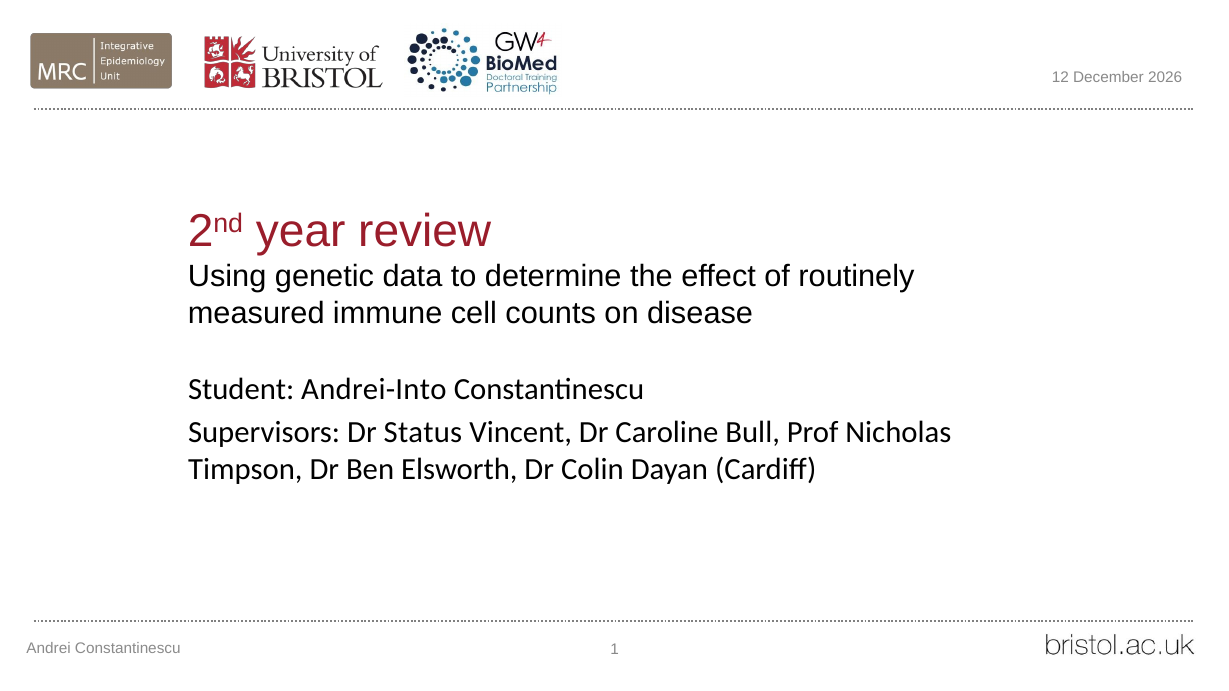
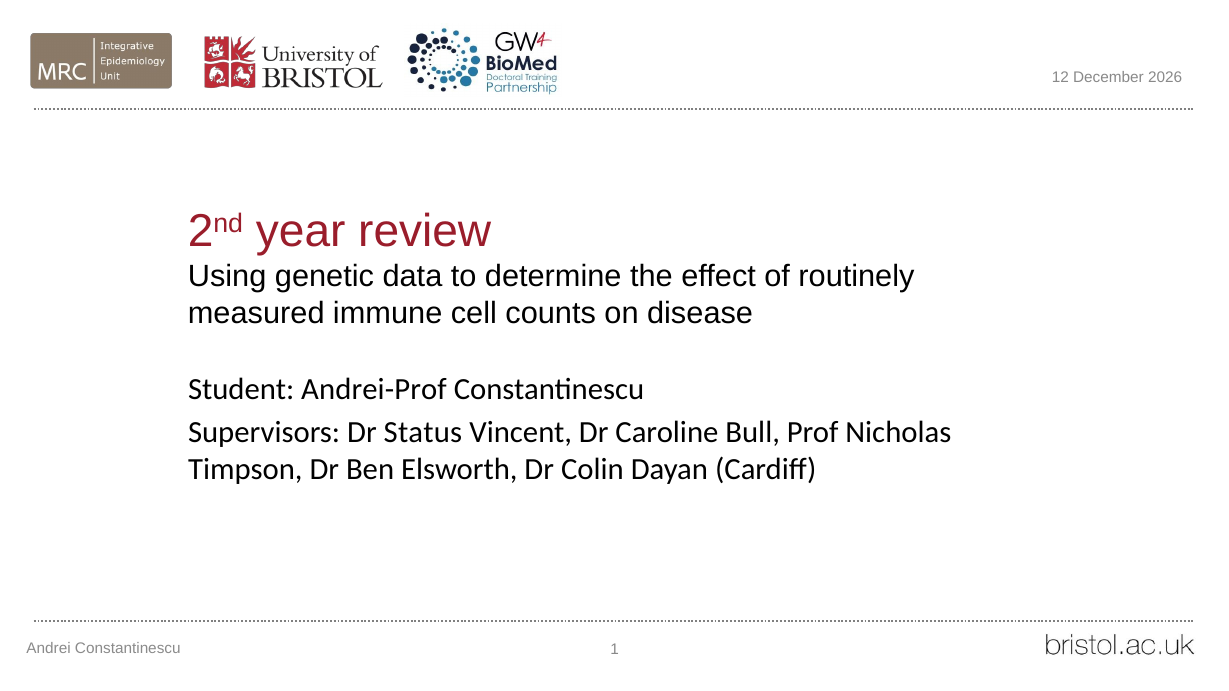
Andrei-Into: Andrei-Into -> Andrei-Prof (374, 389)
